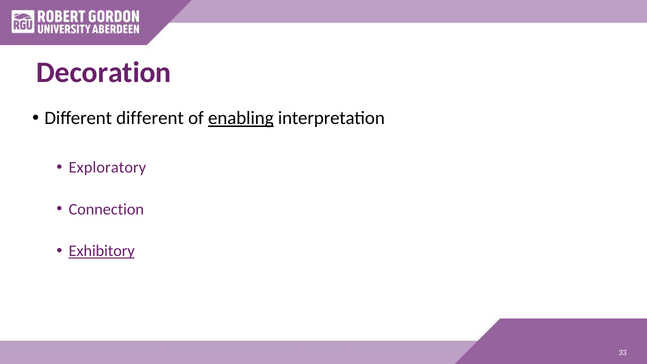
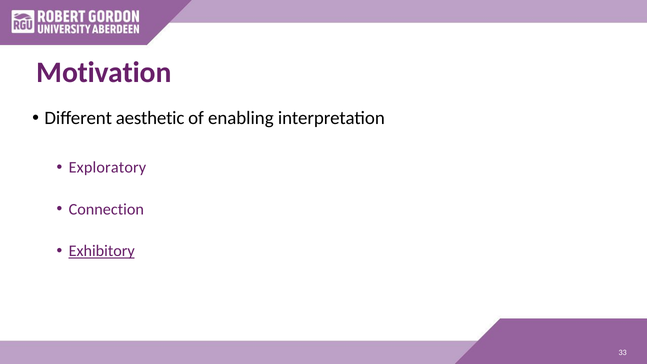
Decoration: Decoration -> Motivation (104, 73)
Different different: different -> aesthetic (150, 118)
enabling underline: present -> none (241, 118)
